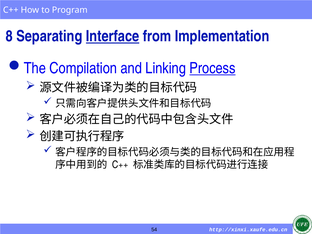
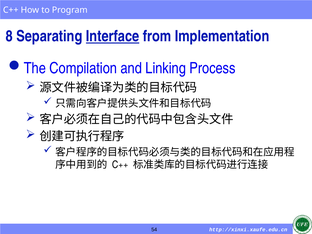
Process underline: present -> none (212, 68)
